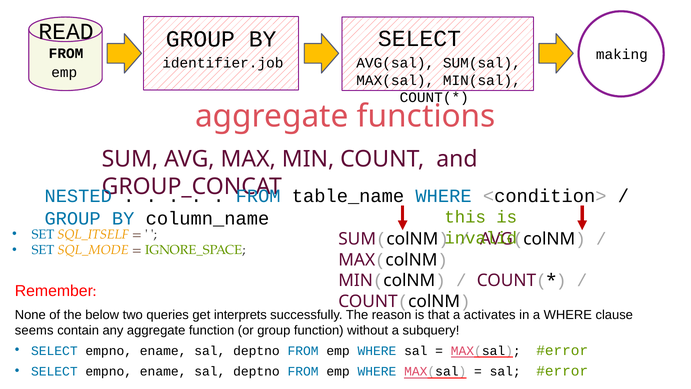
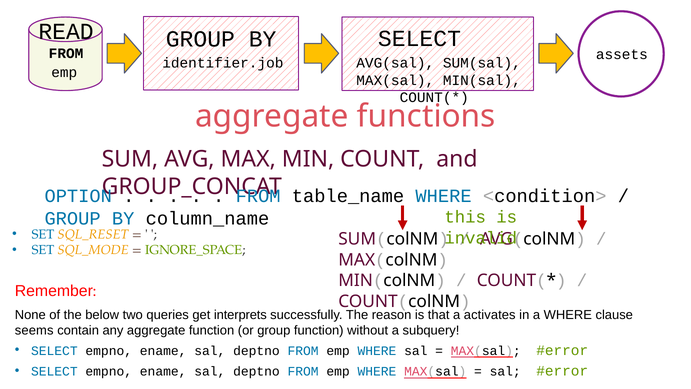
making: making -> assets (622, 55)
NESTED: NESTED -> OPTION (78, 196)
SQL_ITSELF: SQL_ITSELF -> SQL_RESET (93, 234)
